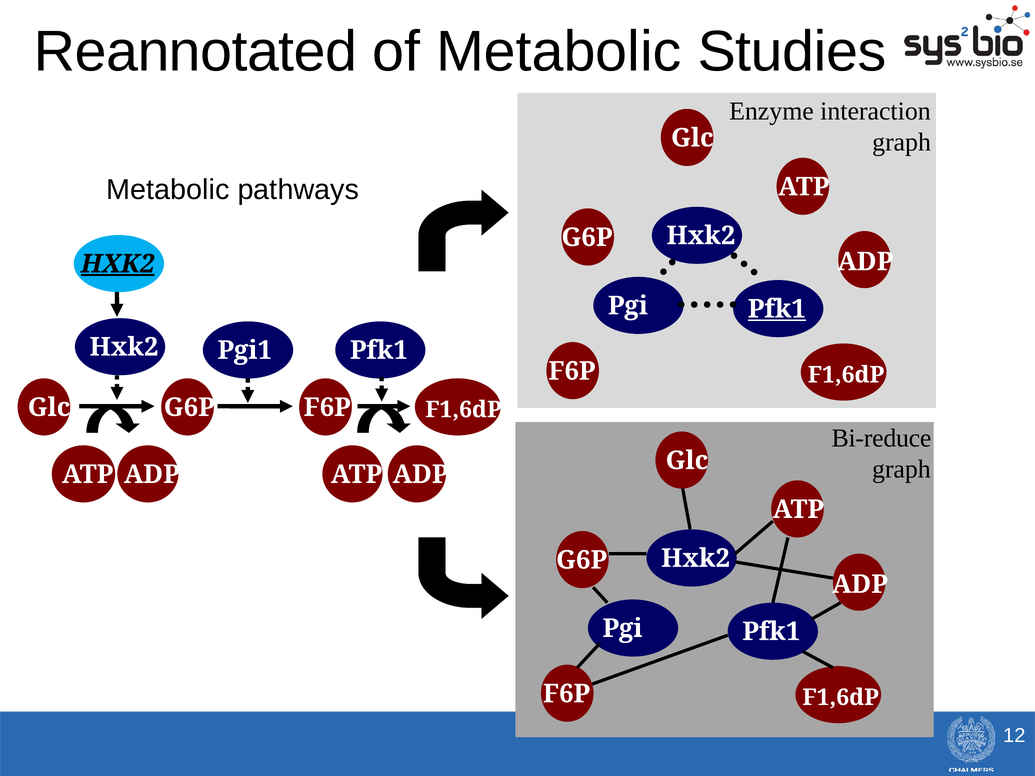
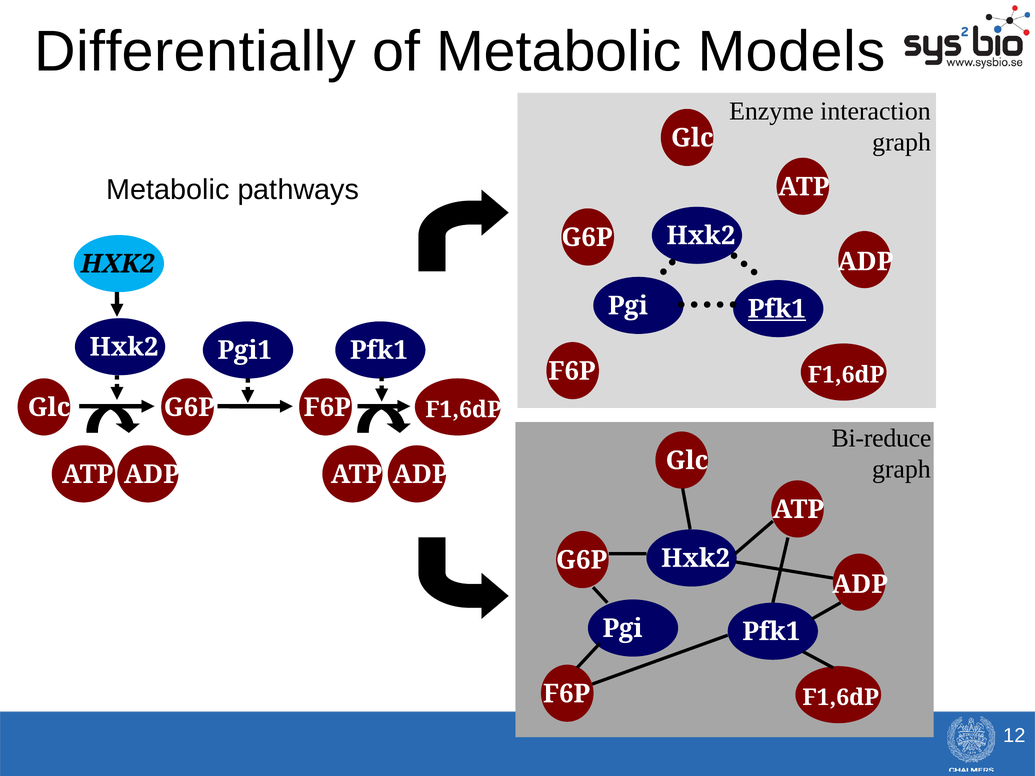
Reannotated: Reannotated -> Differentially (195, 52)
Studies: Studies -> Models (791, 52)
HXK2 underline: present -> none (118, 264)
